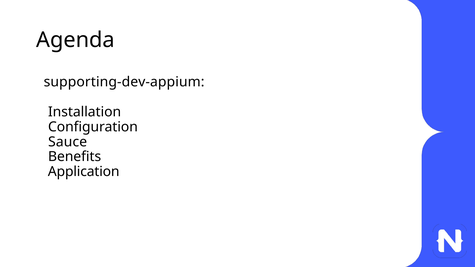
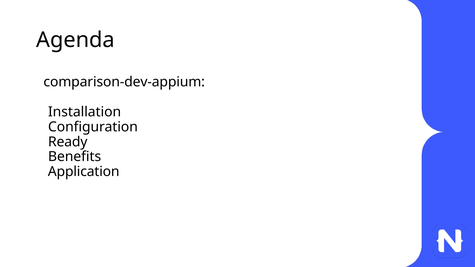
supporting-dev-appium: supporting-dev-appium -> comparison-dev-appium (124, 82)
Sauce: Sauce -> Ready (68, 142)
